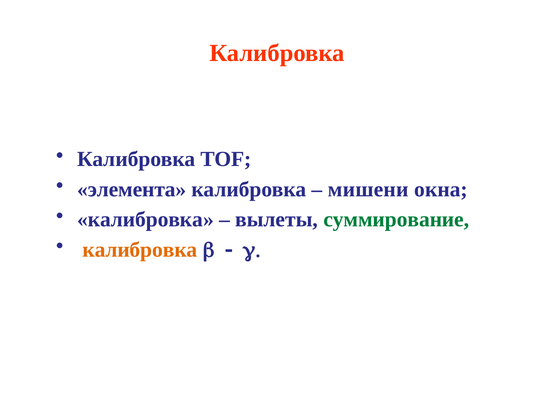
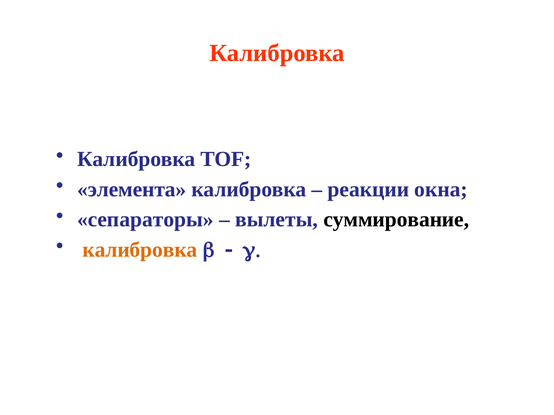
мишени: мишени -> реакции (368, 190)
калибровка: калибровка -> сепараторы (145, 220)
суммирование colour: green -> black (396, 220)
